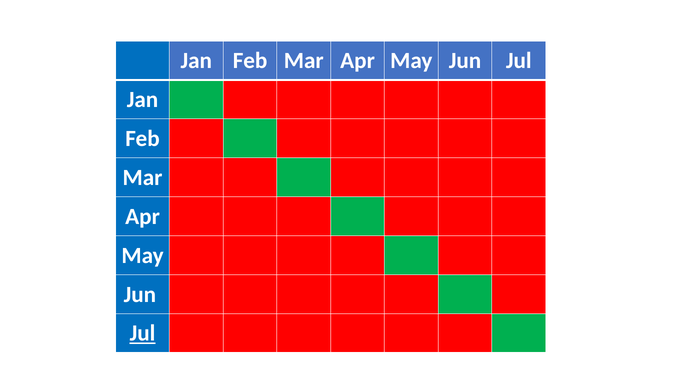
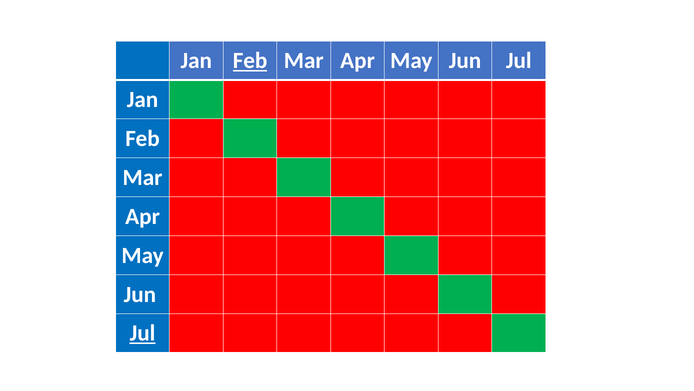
Feb underline: none -> present (250, 61)
